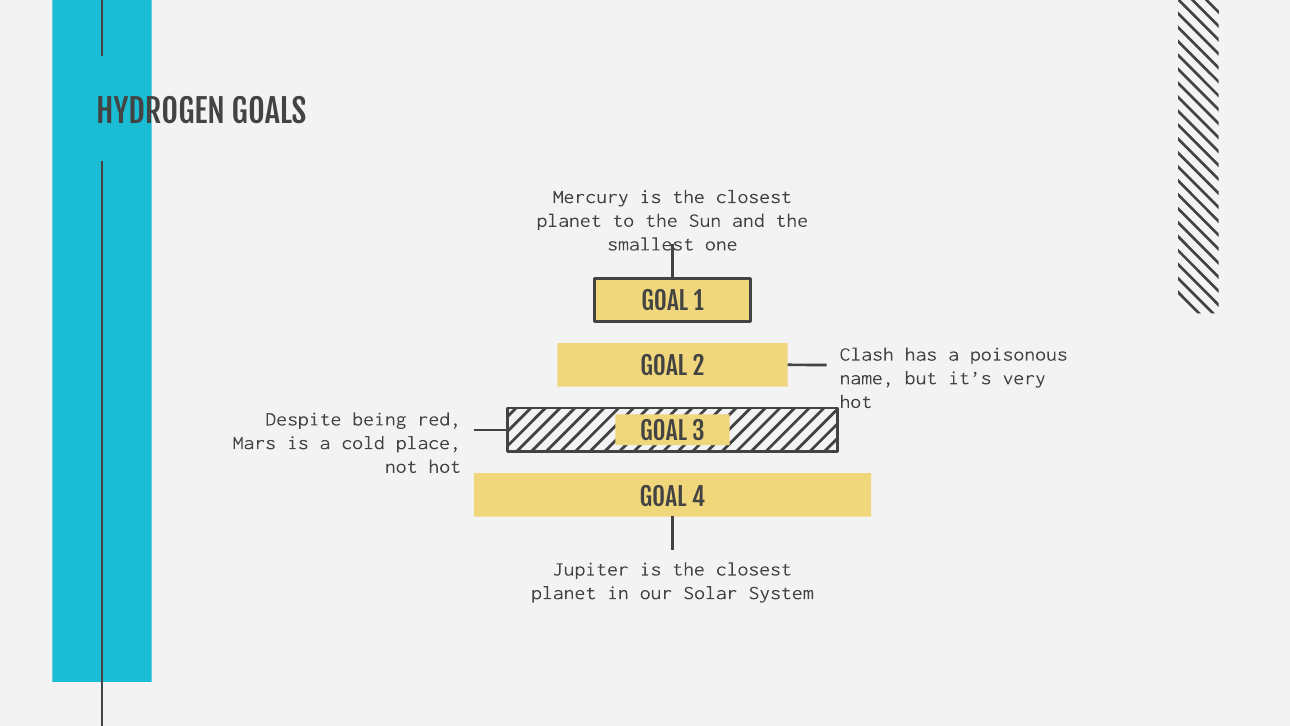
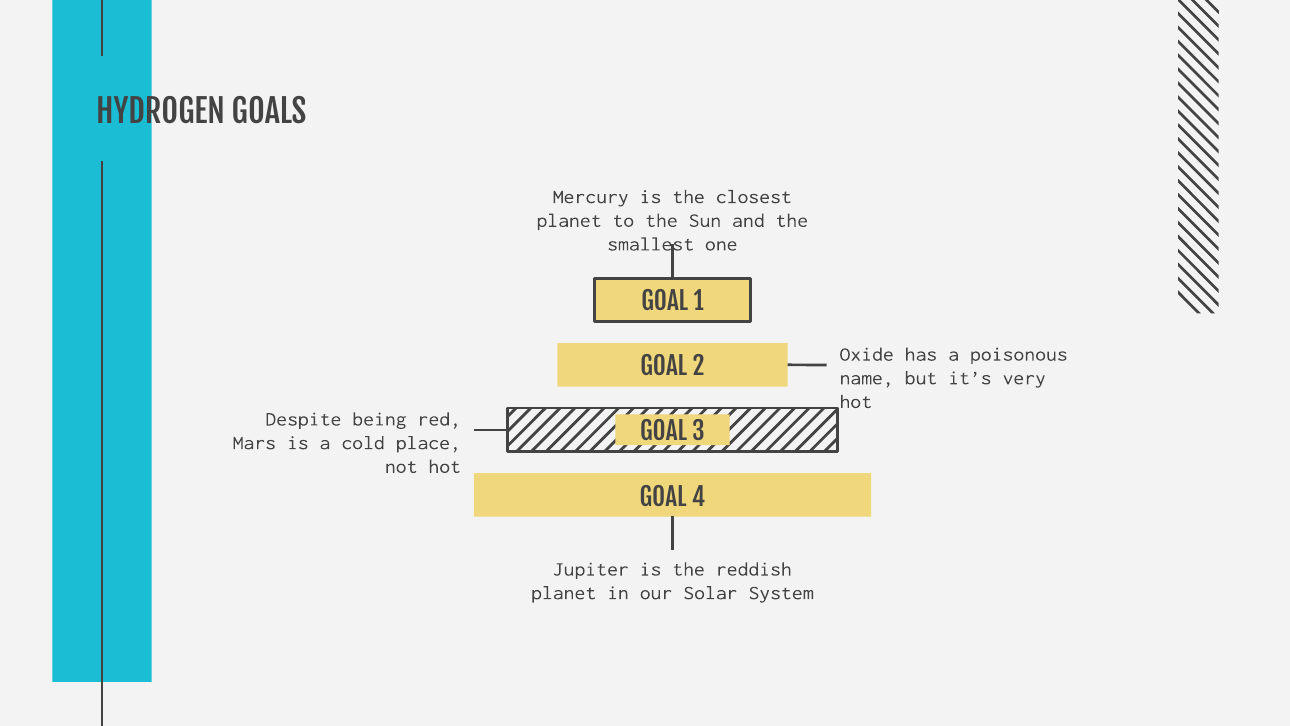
Clash: Clash -> Oxide (867, 354)
Jupiter is the closest: closest -> reddish (754, 569)
